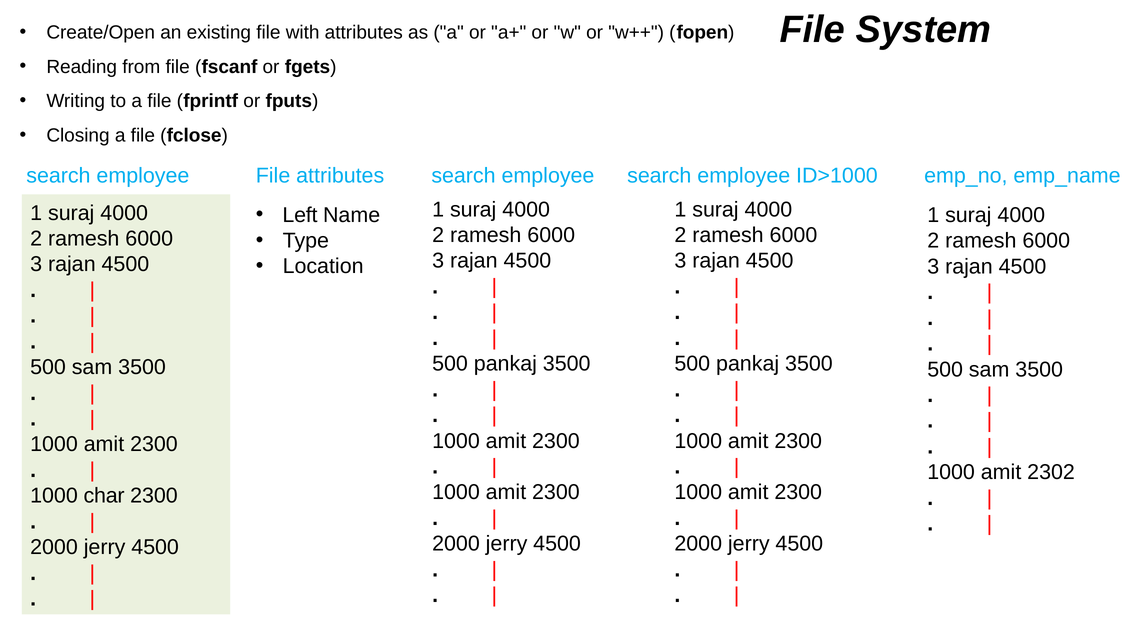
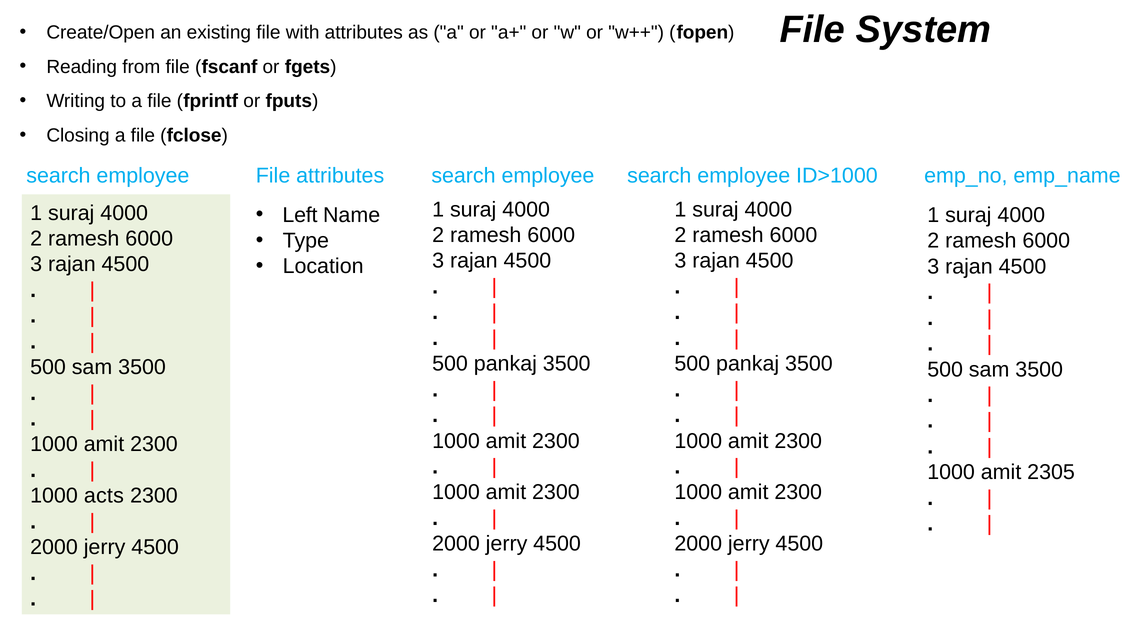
2302: 2302 -> 2305 (1051, 472)
char: char -> acts (104, 496)
